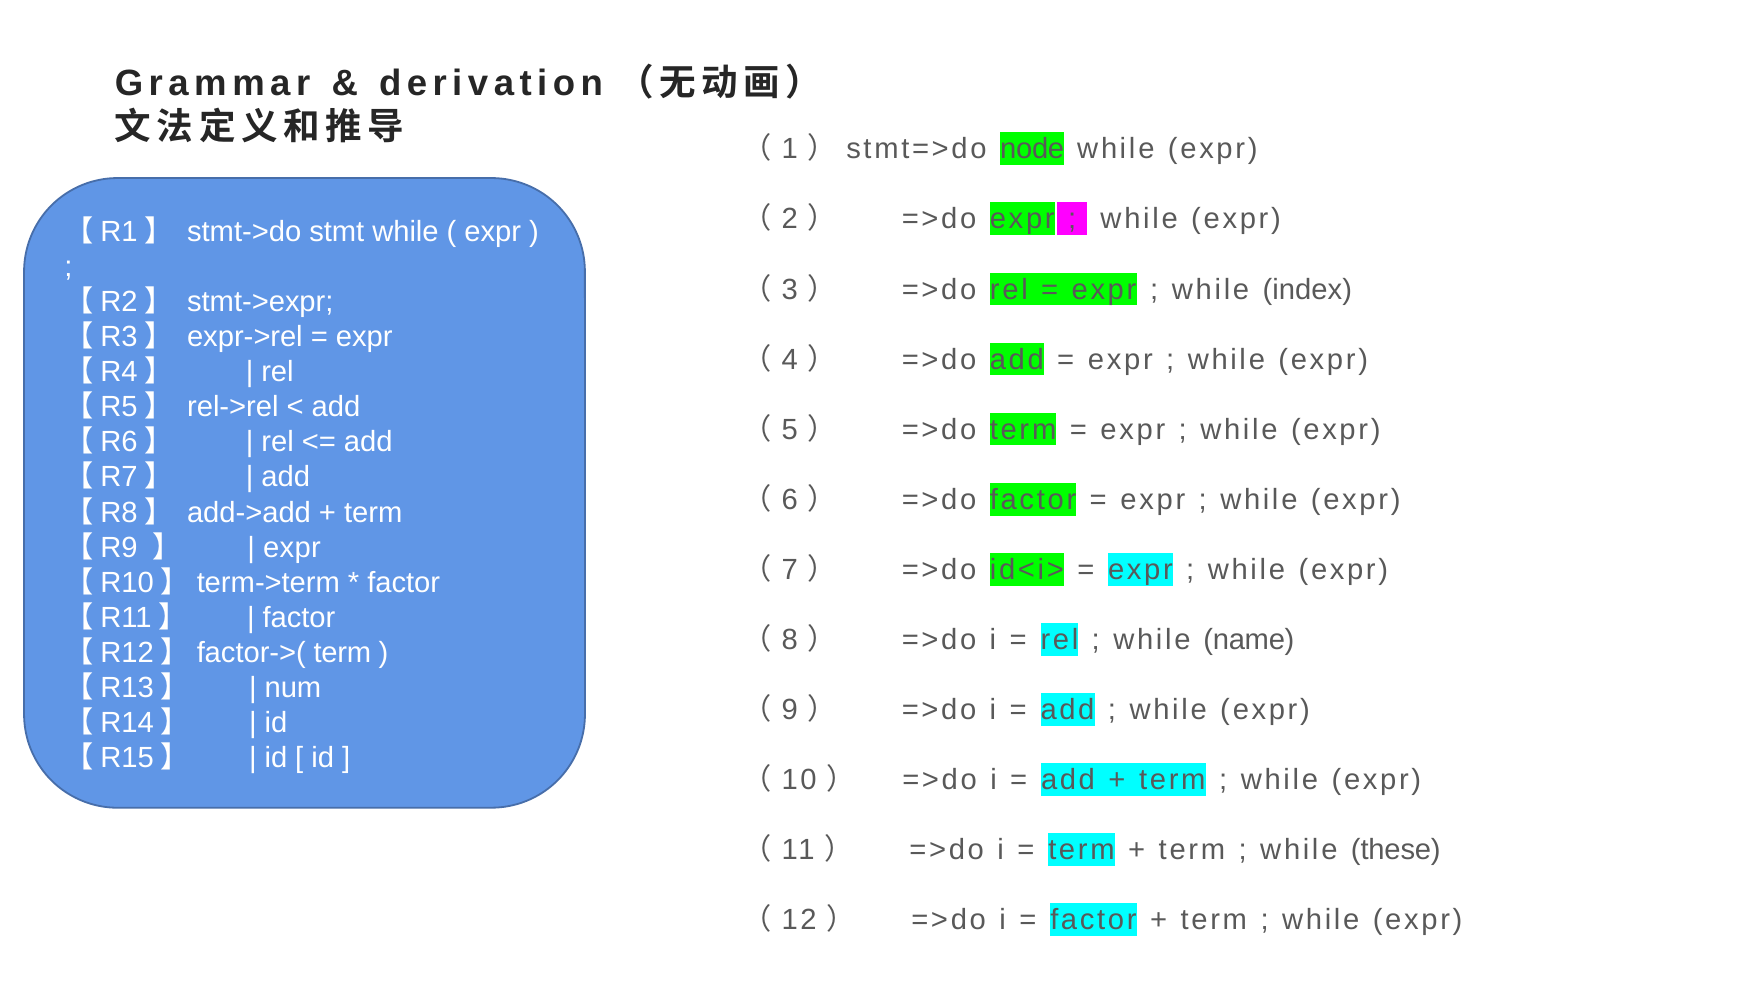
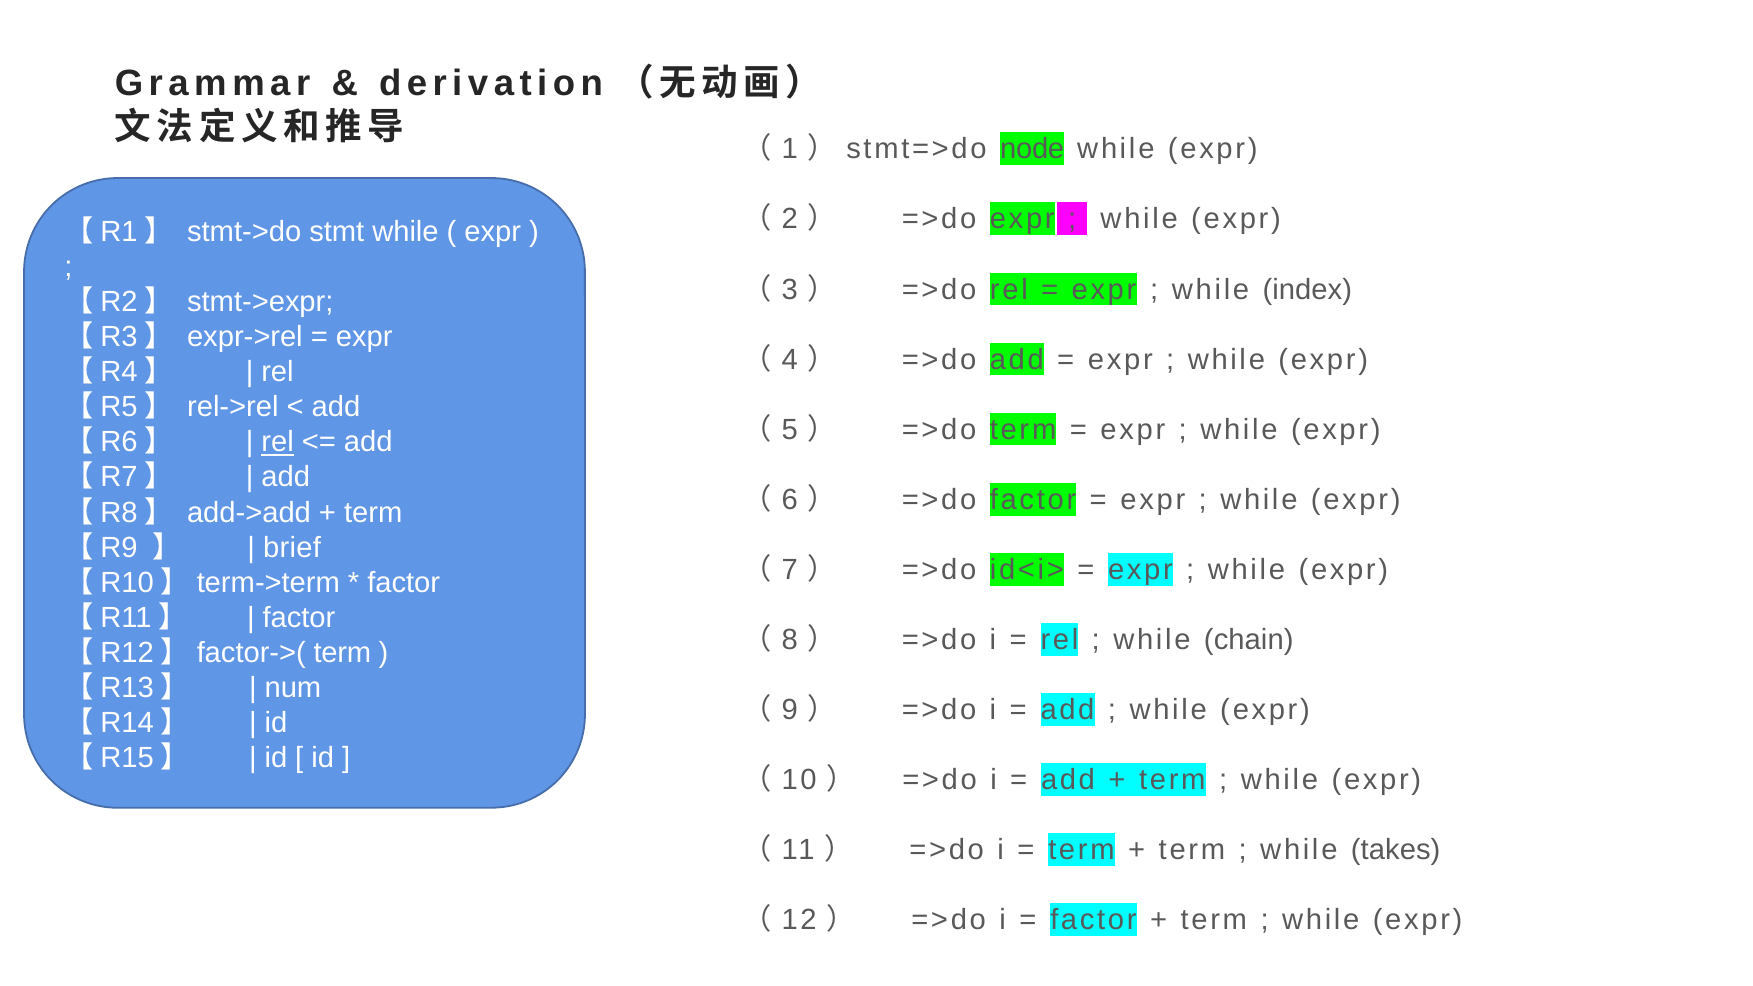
rel underline: none -> present (278, 442)
expr: expr -> brief (292, 547)
name: name -> chain (1249, 640)
these: these -> takes (1396, 850)
